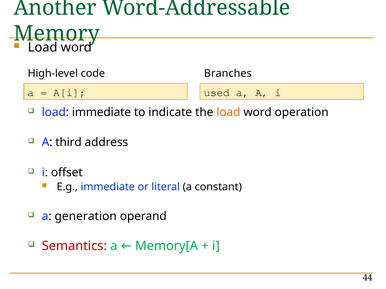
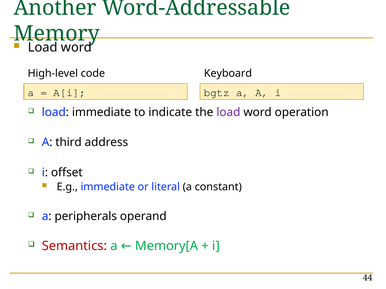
Branches: Branches -> Keyboard (228, 73)
used: used -> bgtz (217, 93)
load colour: orange -> purple (228, 112)
generation: generation -> peripherals (86, 217)
